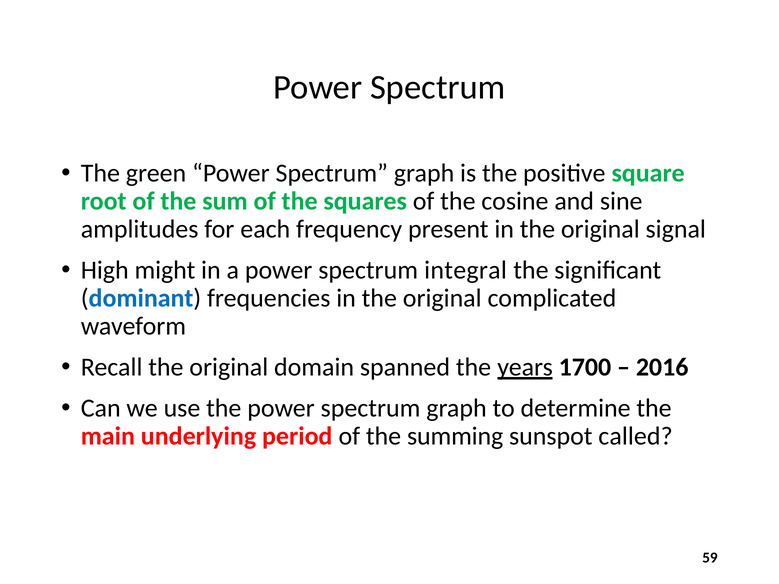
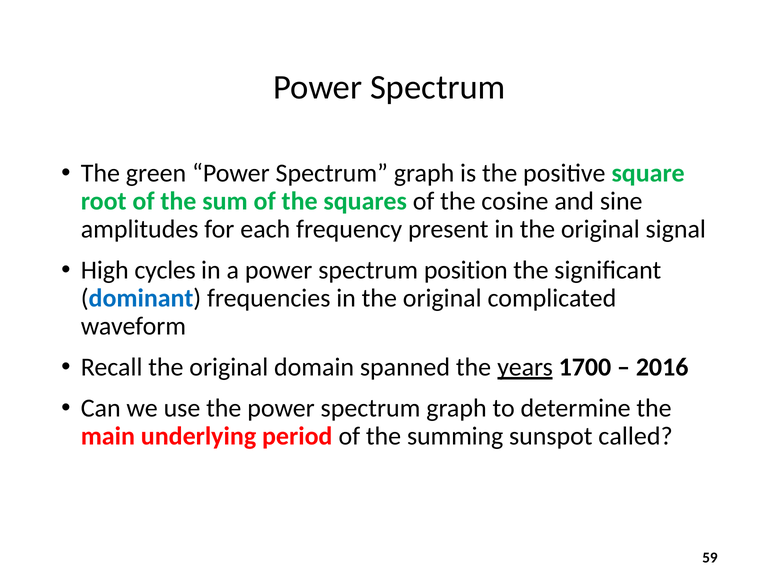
might: might -> cycles (165, 270)
integral: integral -> position (466, 270)
